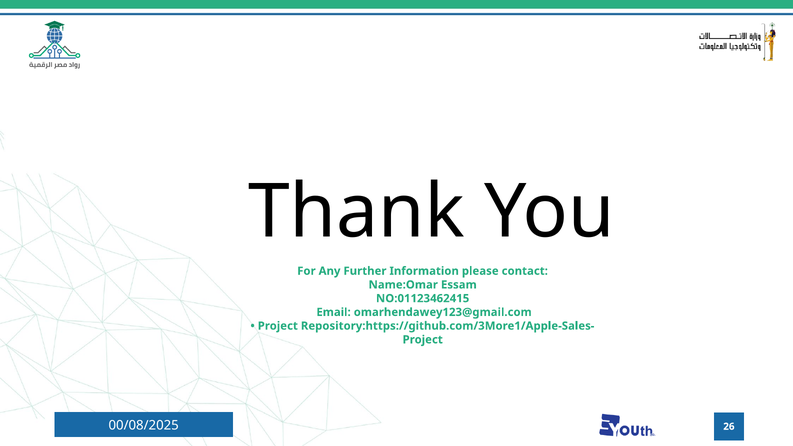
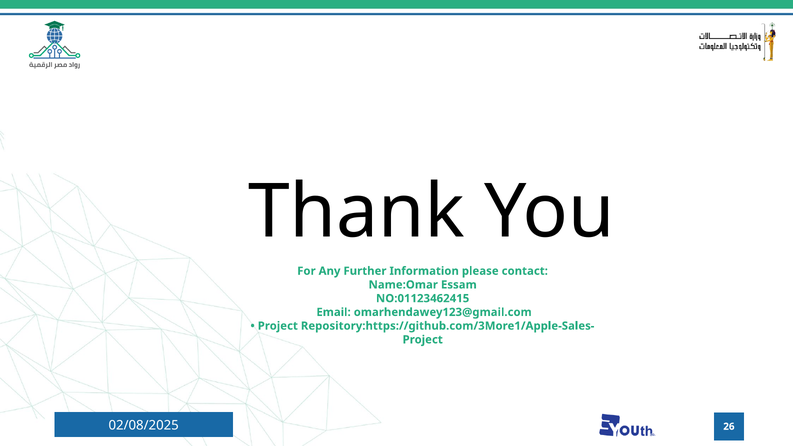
00/08/2025: 00/08/2025 -> 02/08/2025 (144, 426)
